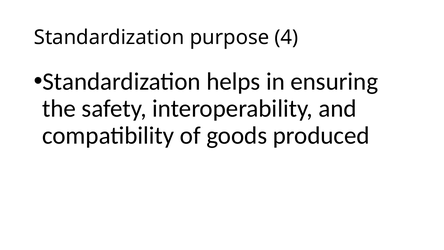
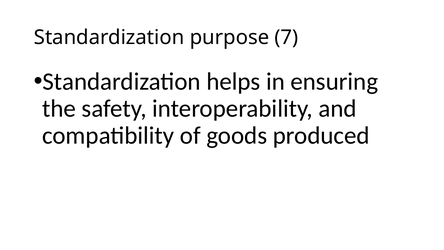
4: 4 -> 7 (286, 37)
